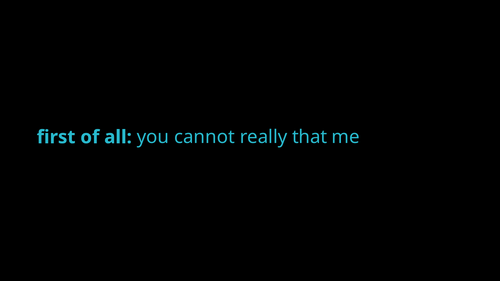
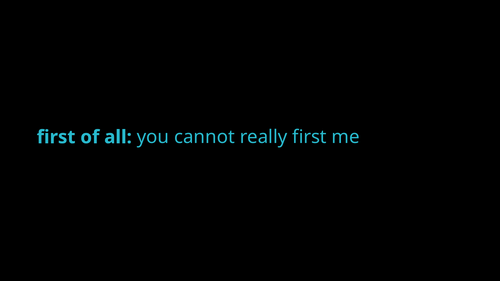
really that: that -> first (310, 137)
